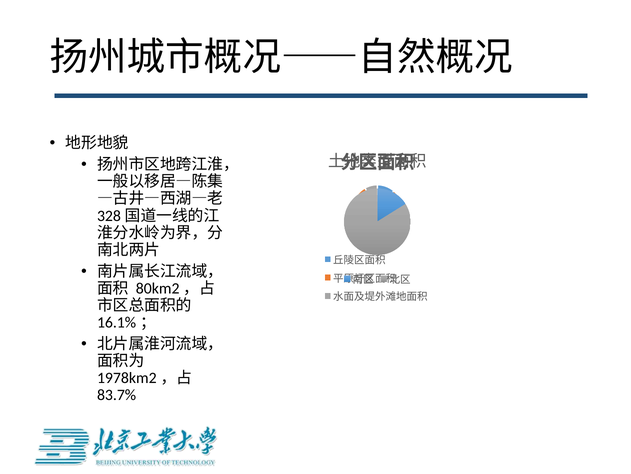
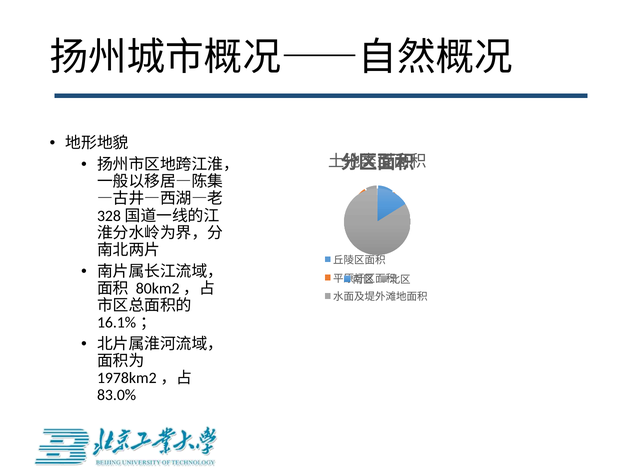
83.7%: 83.7% -> 83.0% (117, 395)
